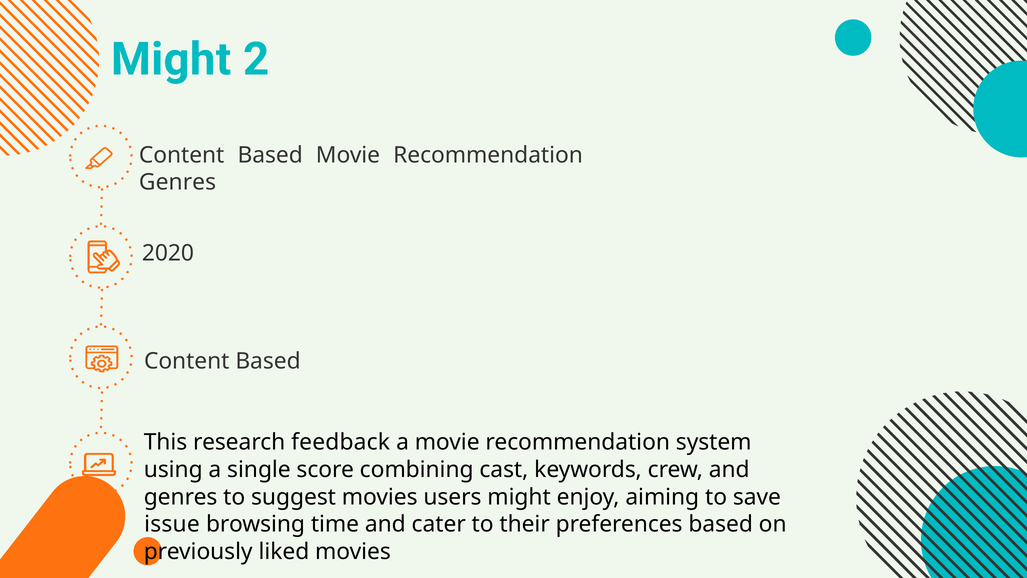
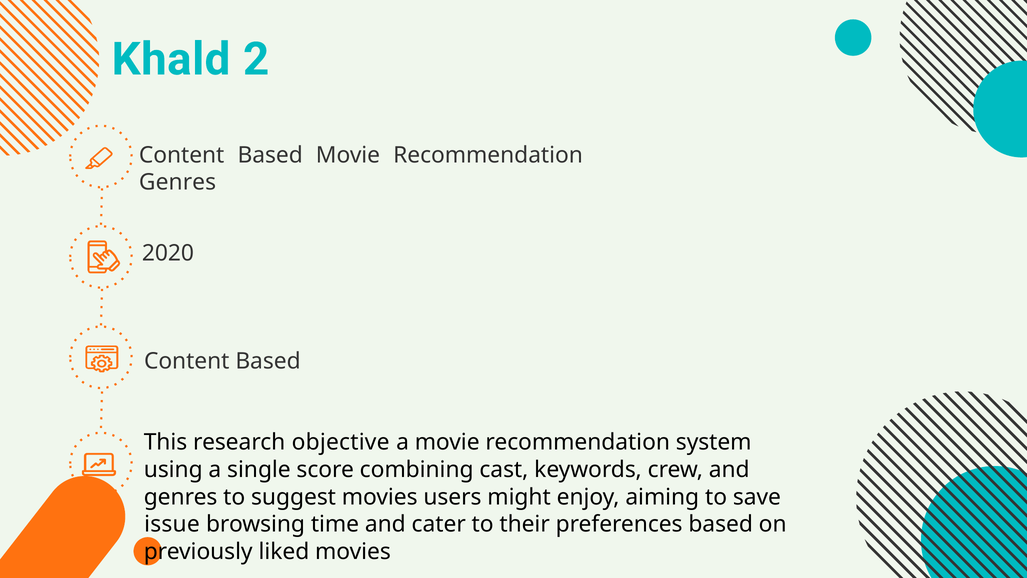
Might: Might -> Khald (171, 59)
feedback: feedback -> objective (341, 442)
